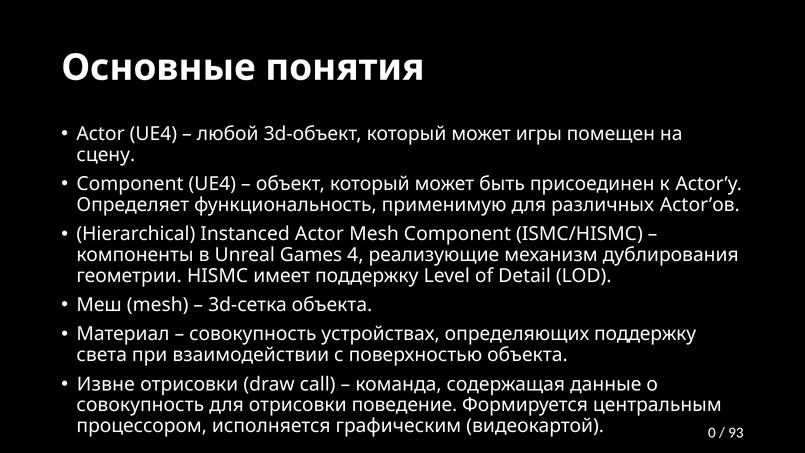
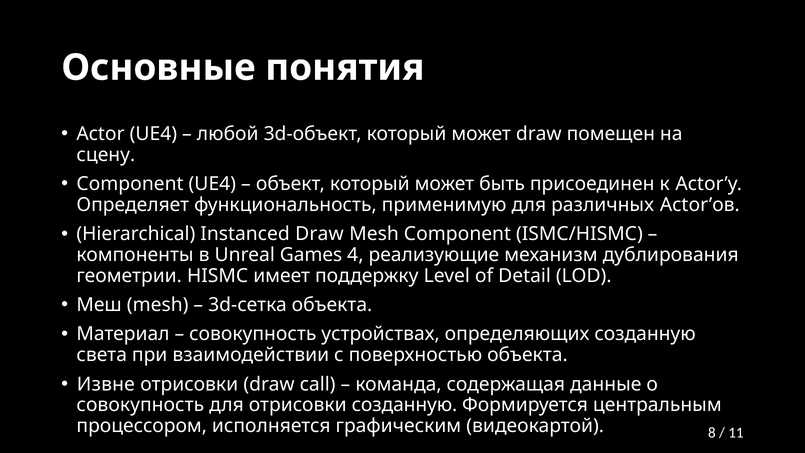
может игры: игры -> draw (539, 134)
Instanced Actor: Actor -> Draw (319, 234)
определяющих поддержку: поддержку -> созданную (645, 334)
отрисовки поведение: поведение -> созданную (404, 405)
0: 0 -> 8 (712, 433)
93: 93 -> 11 (736, 433)
